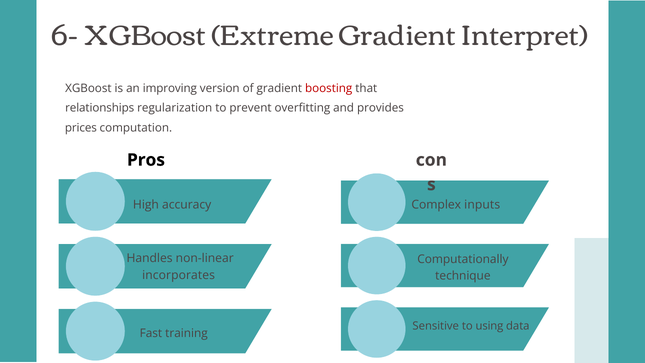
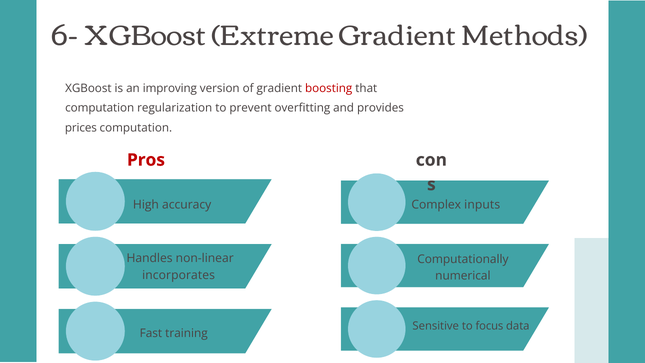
Interpret: Interpret -> Methods (525, 36)
relationships: relationships -> computation (100, 108)
Pros colour: black -> red (146, 160)
technique: technique -> numerical (463, 276)
using: using -> focus (489, 326)
